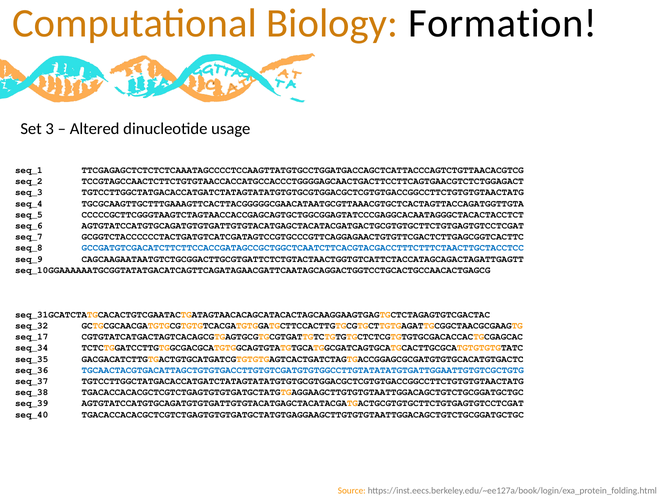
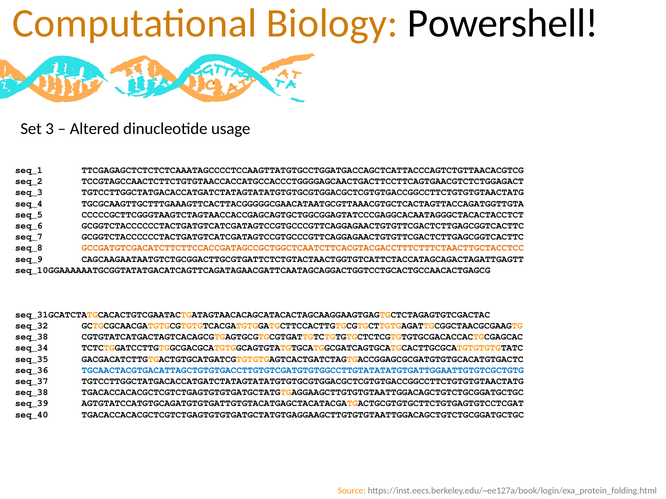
Formation: Formation -> Powershell (503, 24)
seq_6 AGTGTATCCATGTGCAGATGTGTGATTGTGTACATGAGCTACATACGATGACTGCGTGTGCTTCTGTGAGTGTCCTCGAT: AGTGTATCCATGTGCAGATGTGTGATTGTGTACATGAGCTACATACGATGACTGCGTGTGCTTCTGTGAGTGTCCTCGAT -> GCGGTCTACCCCCCTACTGATGTCATCGATAGTCCGTGCCCGTTCAGGAGAACTGTGTTCGACTCTTGAGCGGTCACTTC (303, 226)
GCCGATGTCGACATCTTCTTCCACCGATAGCCGCTGGCTCAATCTTCACGTACGACCTTTCTTTCTAACTTGCTACCTCC colour: blue -> orange (303, 248)
seq_17: seq_17 -> seq_38 (32, 337)
